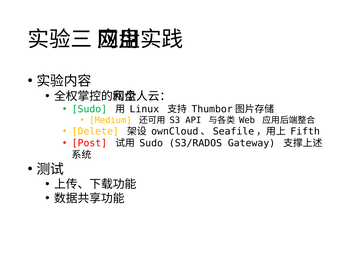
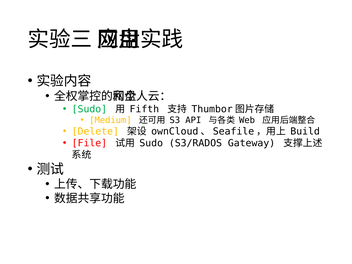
Linux: Linux -> Fifth (144, 109)
Fifth: Fifth -> Build (305, 131)
Post: Post -> File (89, 143)
